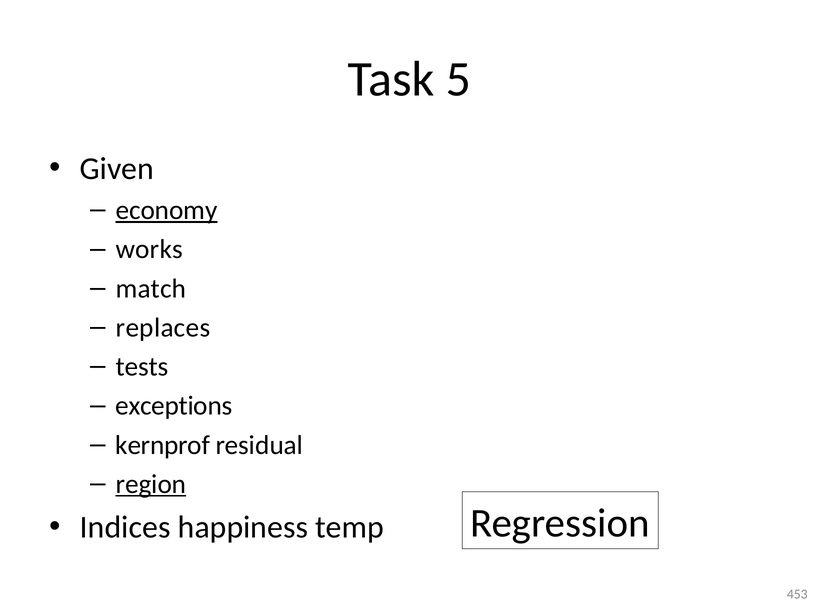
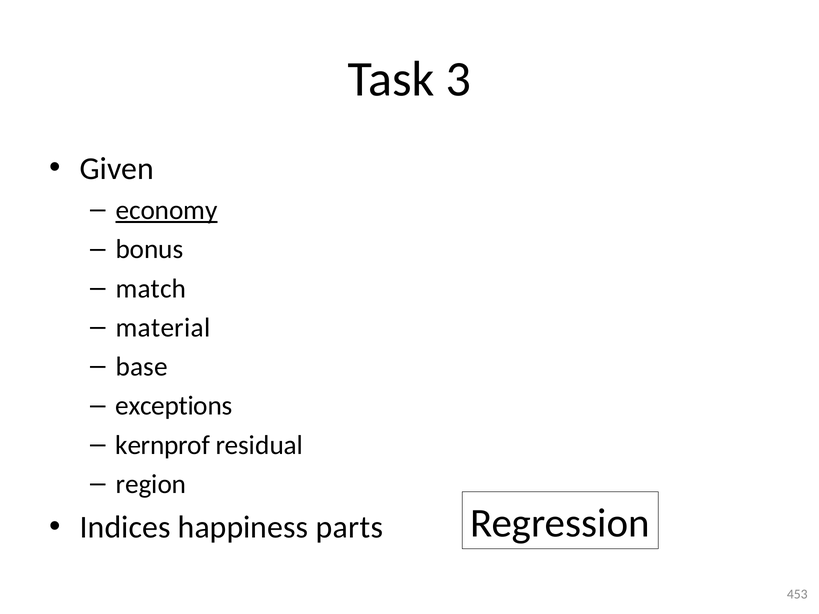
5: 5 -> 3 (458, 79)
works: works -> bonus (149, 249)
replaces: replaces -> material (163, 328)
tests: tests -> base (142, 367)
region underline: present -> none (151, 484)
temp: temp -> parts (349, 527)
